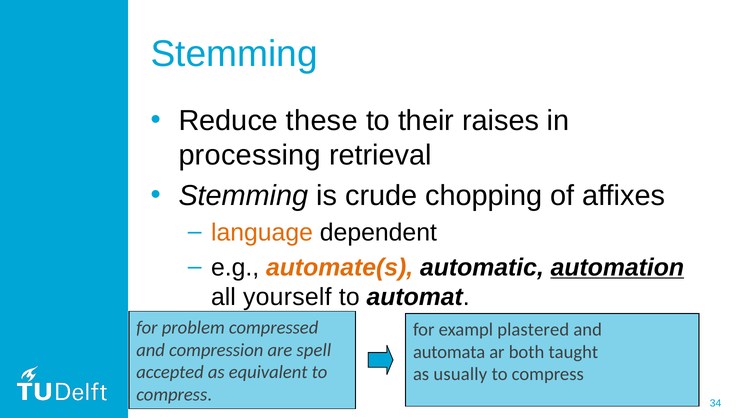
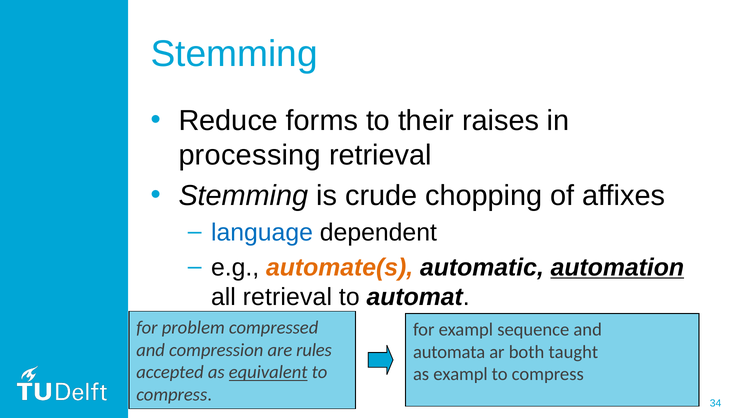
these: these -> forms (322, 121)
language colour: orange -> blue (262, 233)
all yourself: yourself -> retrieval (287, 297)
plastered: plastered -> sequence (533, 330)
spell: spell -> rules (314, 350)
equivalent underline: none -> present (268, 372)
as usually: usually -> exampl (460, 374)
